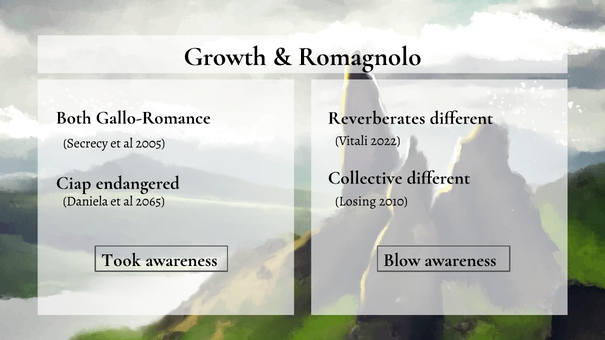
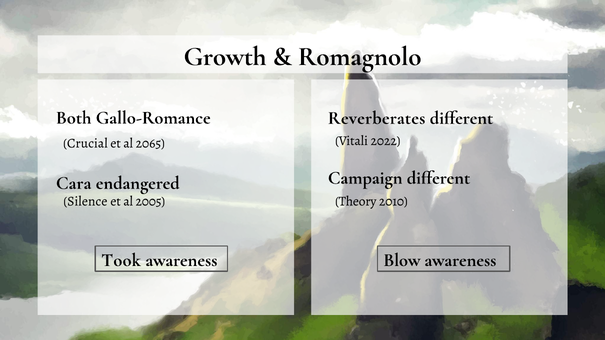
Secrecy: Secrecy -> Crucial (85, 143)
2005: 2005 -> 2065 (150, 143)
Collective: Collective -> Campaign (365, 178)
Ciap: Ciap -> Cara (74, 183)
Daniela: Daniela -> Silence (85, 202)
2065: 2065 -> 2005 (150, 202)
Losing: Losing -> Theory (356, 202)
